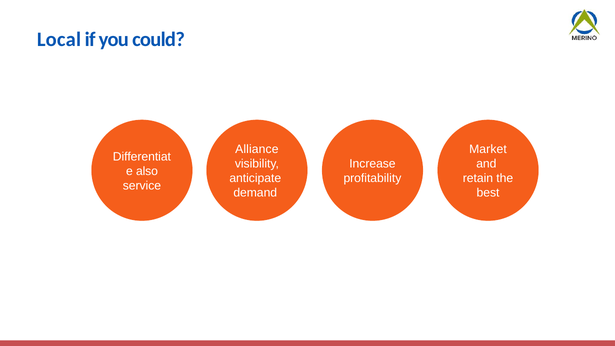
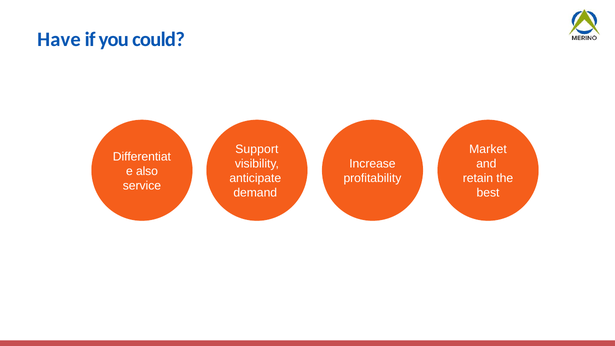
Local: Local -> Have (59, 39)
Alliance: Alliance -> Support (257, 149)
